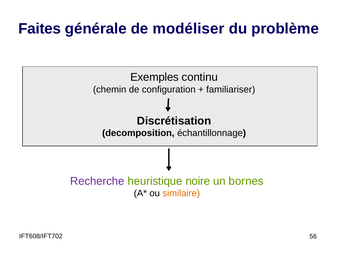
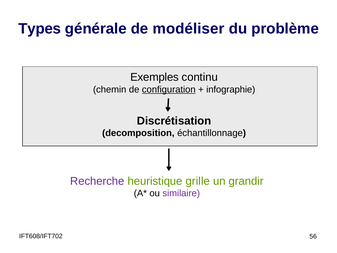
Faites: Faites -> Types (40, 29)
configuration underline: none -> present (169, 89)
familiariser: familiariser -> infographie (231, 89)
noire: noire -> grille (198, 181)
bornes: bornes -> grandir (246, 181)
similaire colour: orange -> purple (181, 193)
